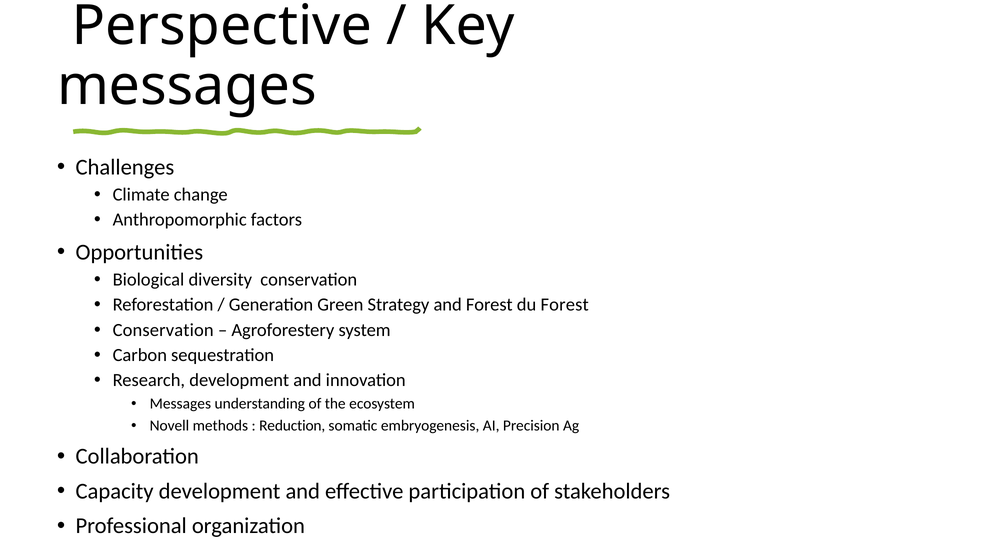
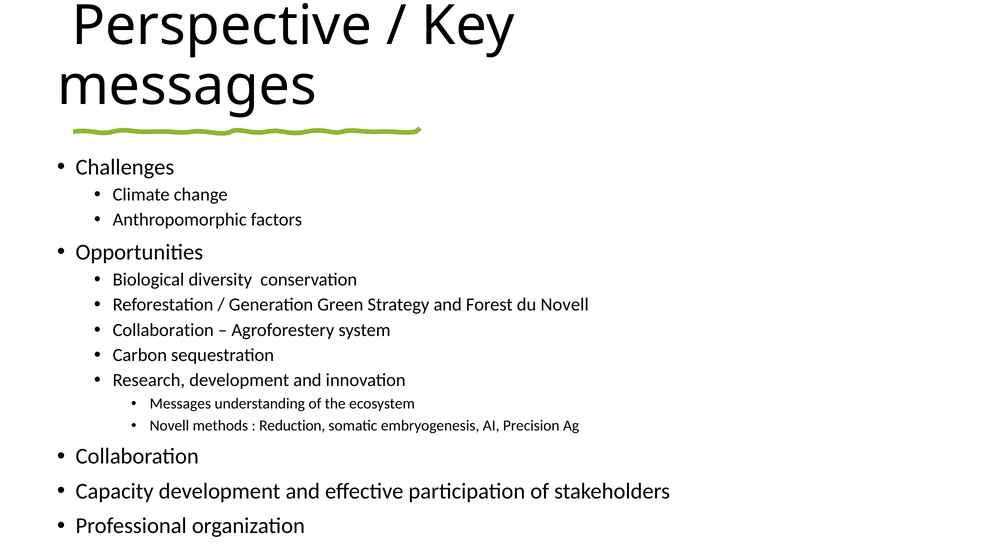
du Forest: Forest -> Novell (565, 305)
Conservation: Conservation -> Collaboration (163, 330)
